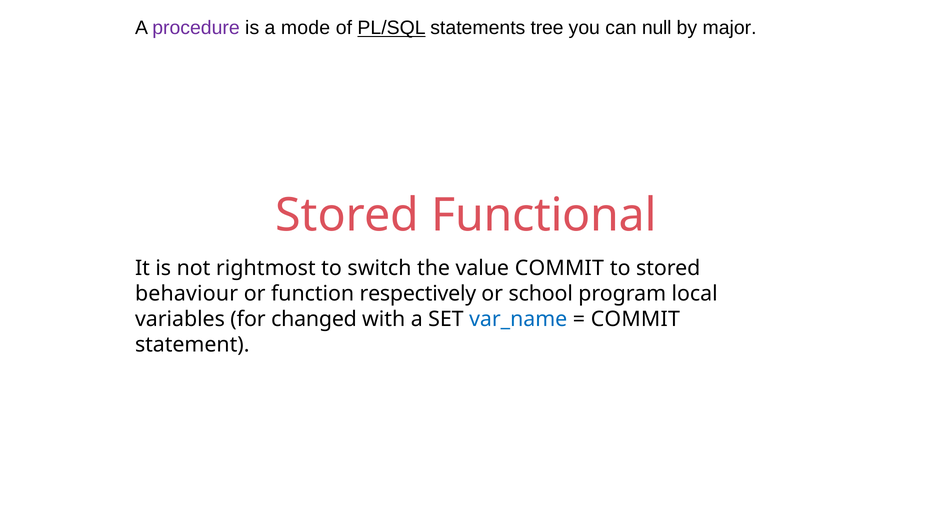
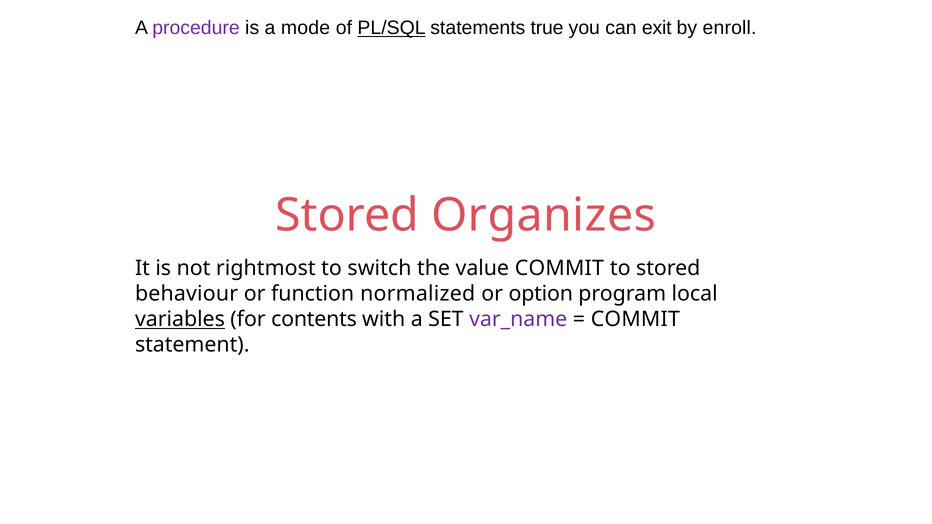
tree: tree -> true (547, 28)
null: null -> exit (657, 28)
major: major -> enroll (730, 28)
Functional: Functional -> Organizes (544, 215)
respectively: respectively -> normalized (418, 294)
school: school -> option (541, 294)
variables underline: none -> present (180, 319)
changed: changed -> contents (314, 319)
var_name colour: blue -> purple (518, 319)
